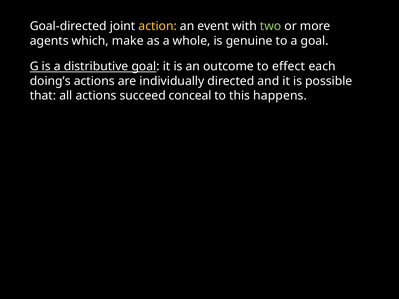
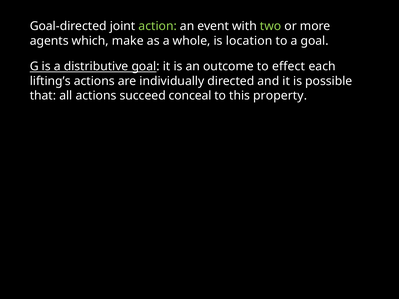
action colour: yellow -> light green (158, 26)
genuine: genuine -> location (249, 41)
doing’s: doing’s -> lifting’s (50, 81)
happens: happens -> property (280, 96)
